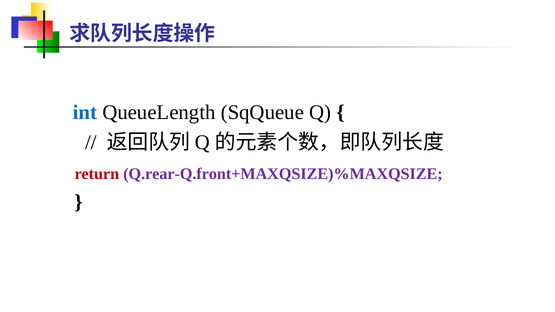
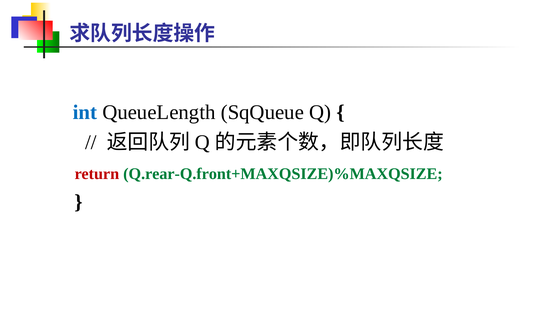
Q.rear-Q.front+MAXQSIZE)%MAXQSIZE colour: purple -> green (283, 174)
